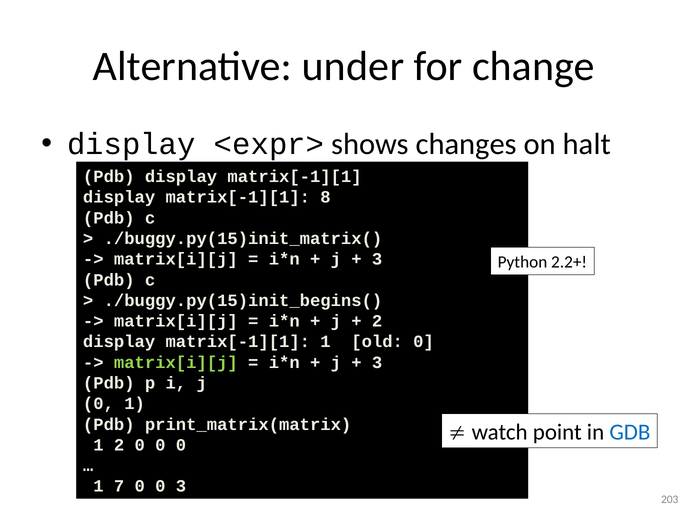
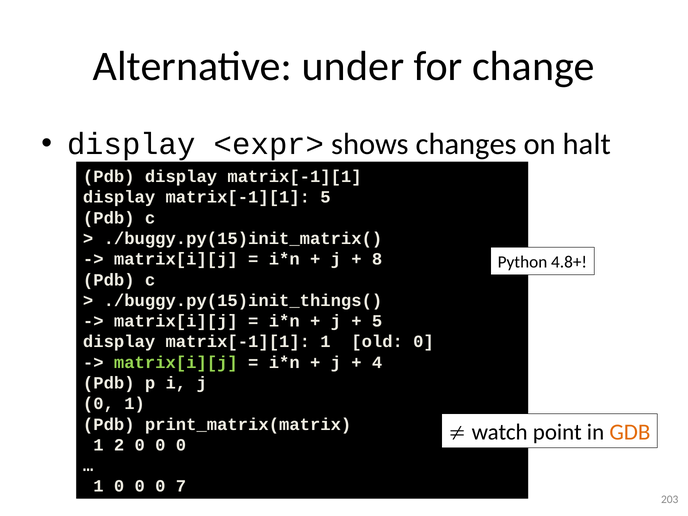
matrix[-1][1 8: 8 -> 5 (326, 197)
3: 3 -> 8 (377, 259)
2.2+: 2.2+ -> 4.8+ (569, 262)
./buggy.py(15)init_begins(: ./buggy.py(15)init_begins( -> ./buggy.py(15)init_things( (243, 300)
2: 2 -> 5 (377, 321)
3: 3 -> 4 (377, 362)
GDB colour: blue -> orange (630, 432)
1 7: 7 -> 0 (119, 486)
0 3: 3 -> 7 (181, 486)
